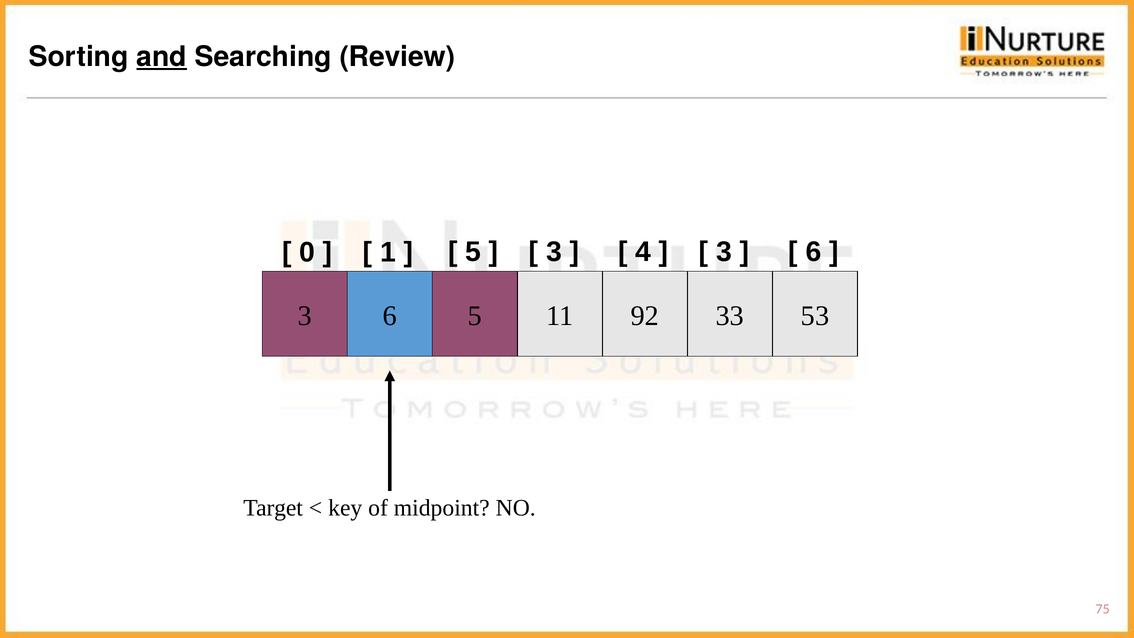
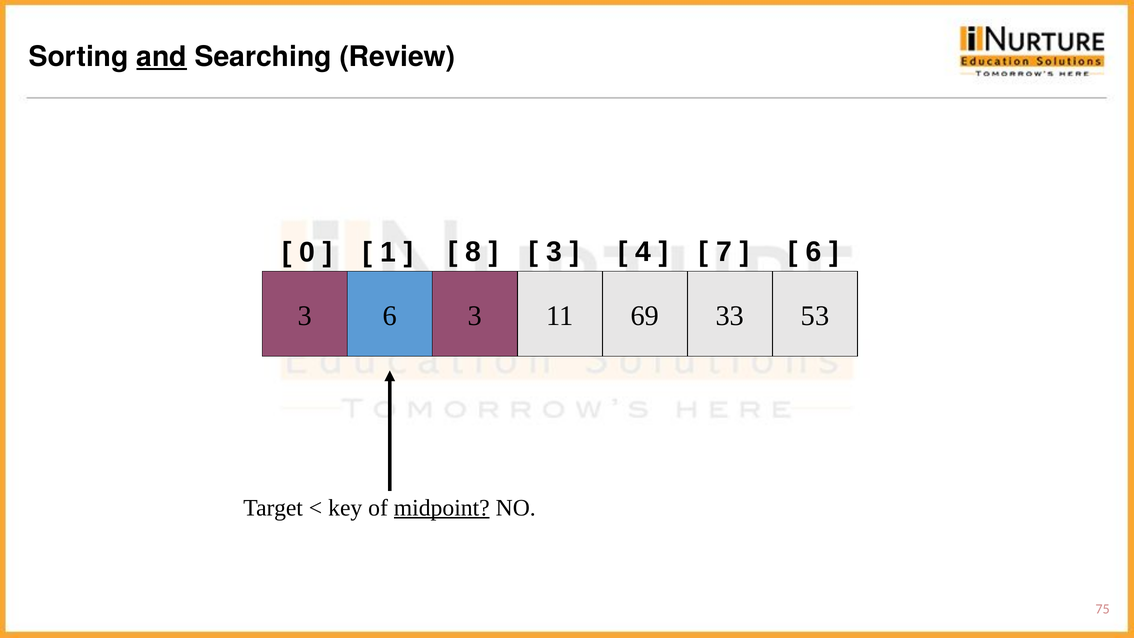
5: 5 -> 8 (473, 252)
3: 3 -> 7 (724, 252)
6 5: 5 -> 3 (475, 316)
92: 92 -> 69 (645, 316)
midpoint underline: none -> present (442, 508)
